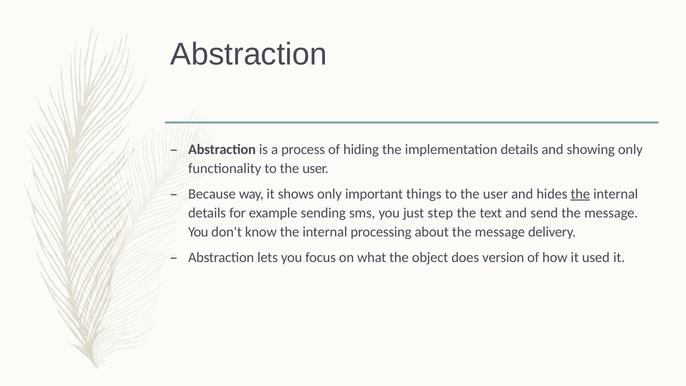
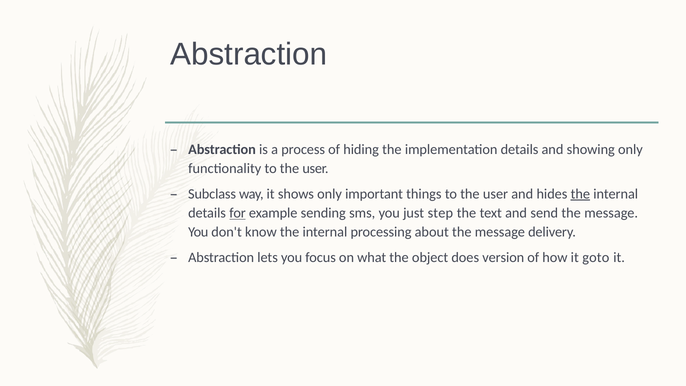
Because: Because -> Subclass (212, 194)
for underline: none -> present (238, 213)
used: used -> goto (596, 257)
